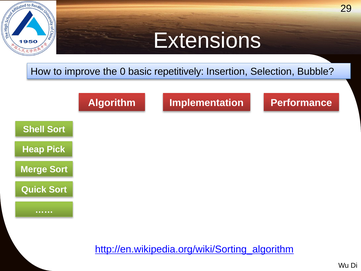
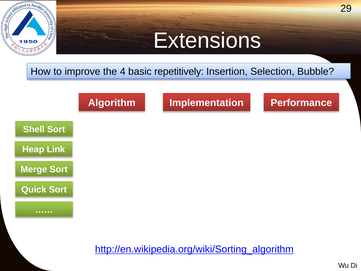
0: 0 -> 4 (123, 72)
Pick: Pick -> Link (56, 149)
